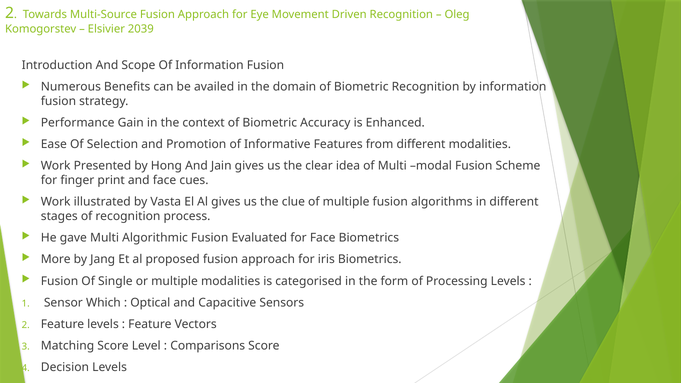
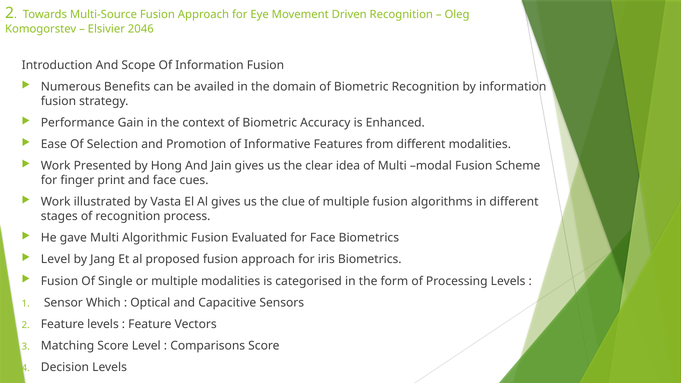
2039: 2039 -> 2046 (141, 29)
More: More -> Level (56, 259)
